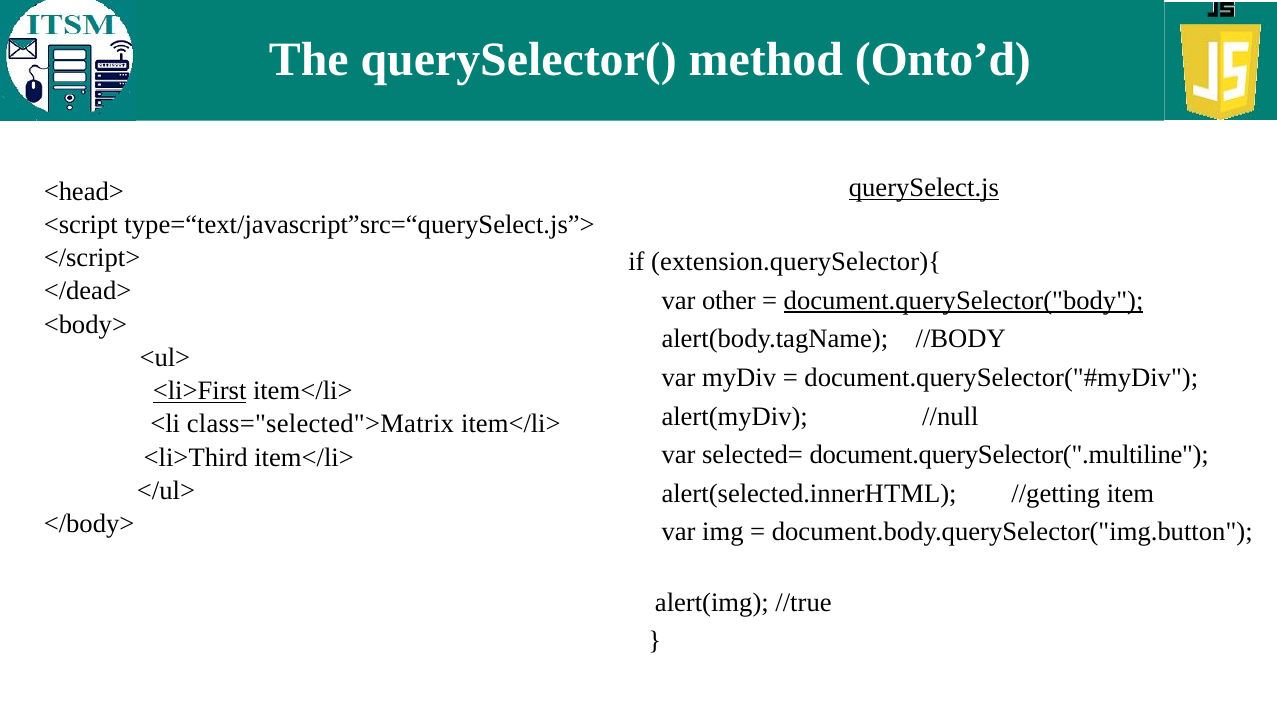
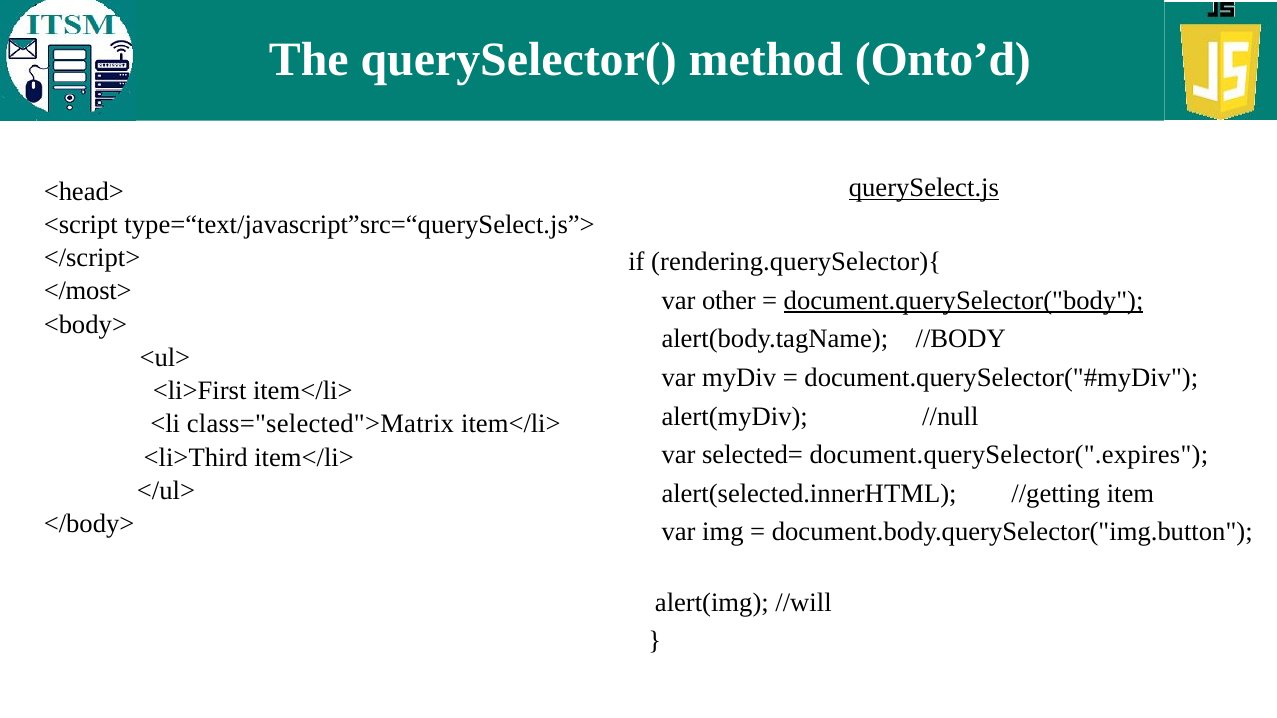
extension.querySelector){: extension.querySelector){ -> rendering.querySelector){ (796, 262)
</dead>: </dead> -> </most> (88, 291)
<li>First underline: present -> none (200, 391)
document.querySelector(".multiline: document.querySelector(".multiline -> document.querySelector(".expires (1009, 455)
//true: //true -> //will (804, 603)
